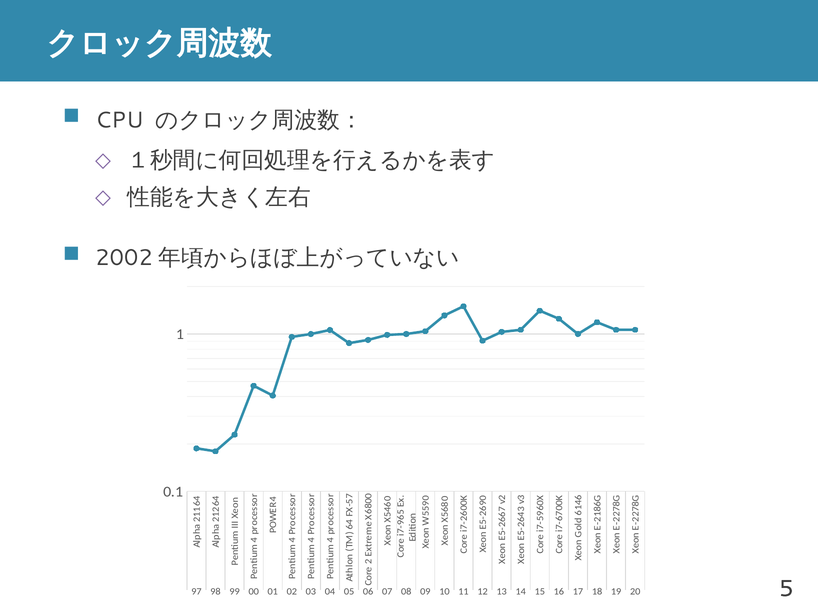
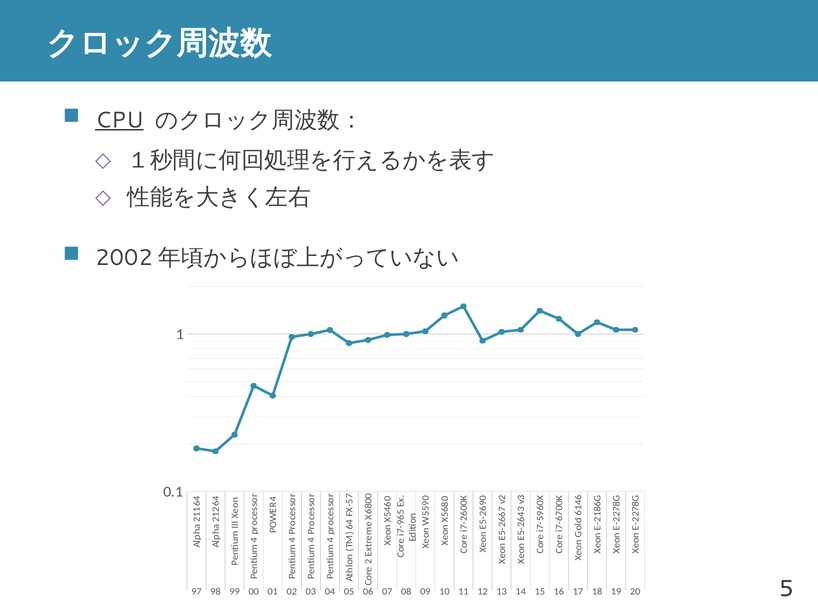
CPU underline: none -> present (119, 120)
